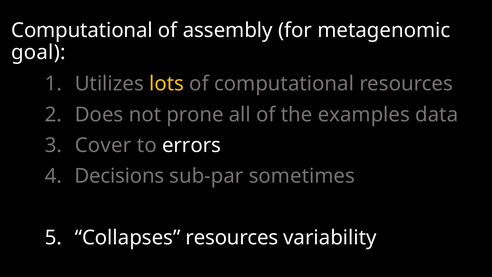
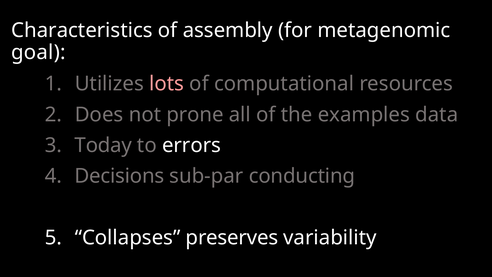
Computational: Computational -> Characteristics (82, 30)
lots colour: yellow -> pink (167, 84)
Cover: Cover -> Today (103, 145)
sometimes: sometimes -> conducting (302, 176)
Collapses resources: resources -> preserves (232, 238)
